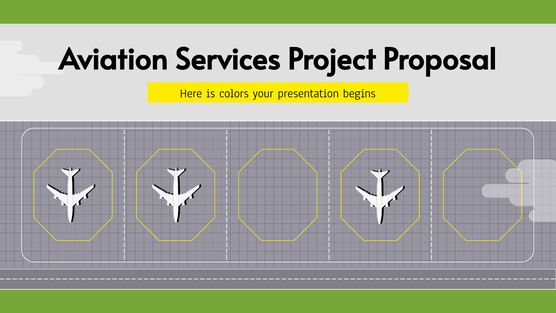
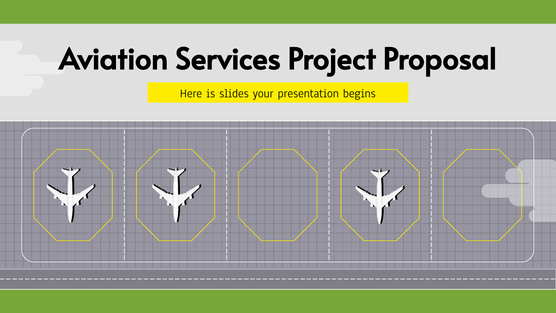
colors: colors -> slides (234, 93)
